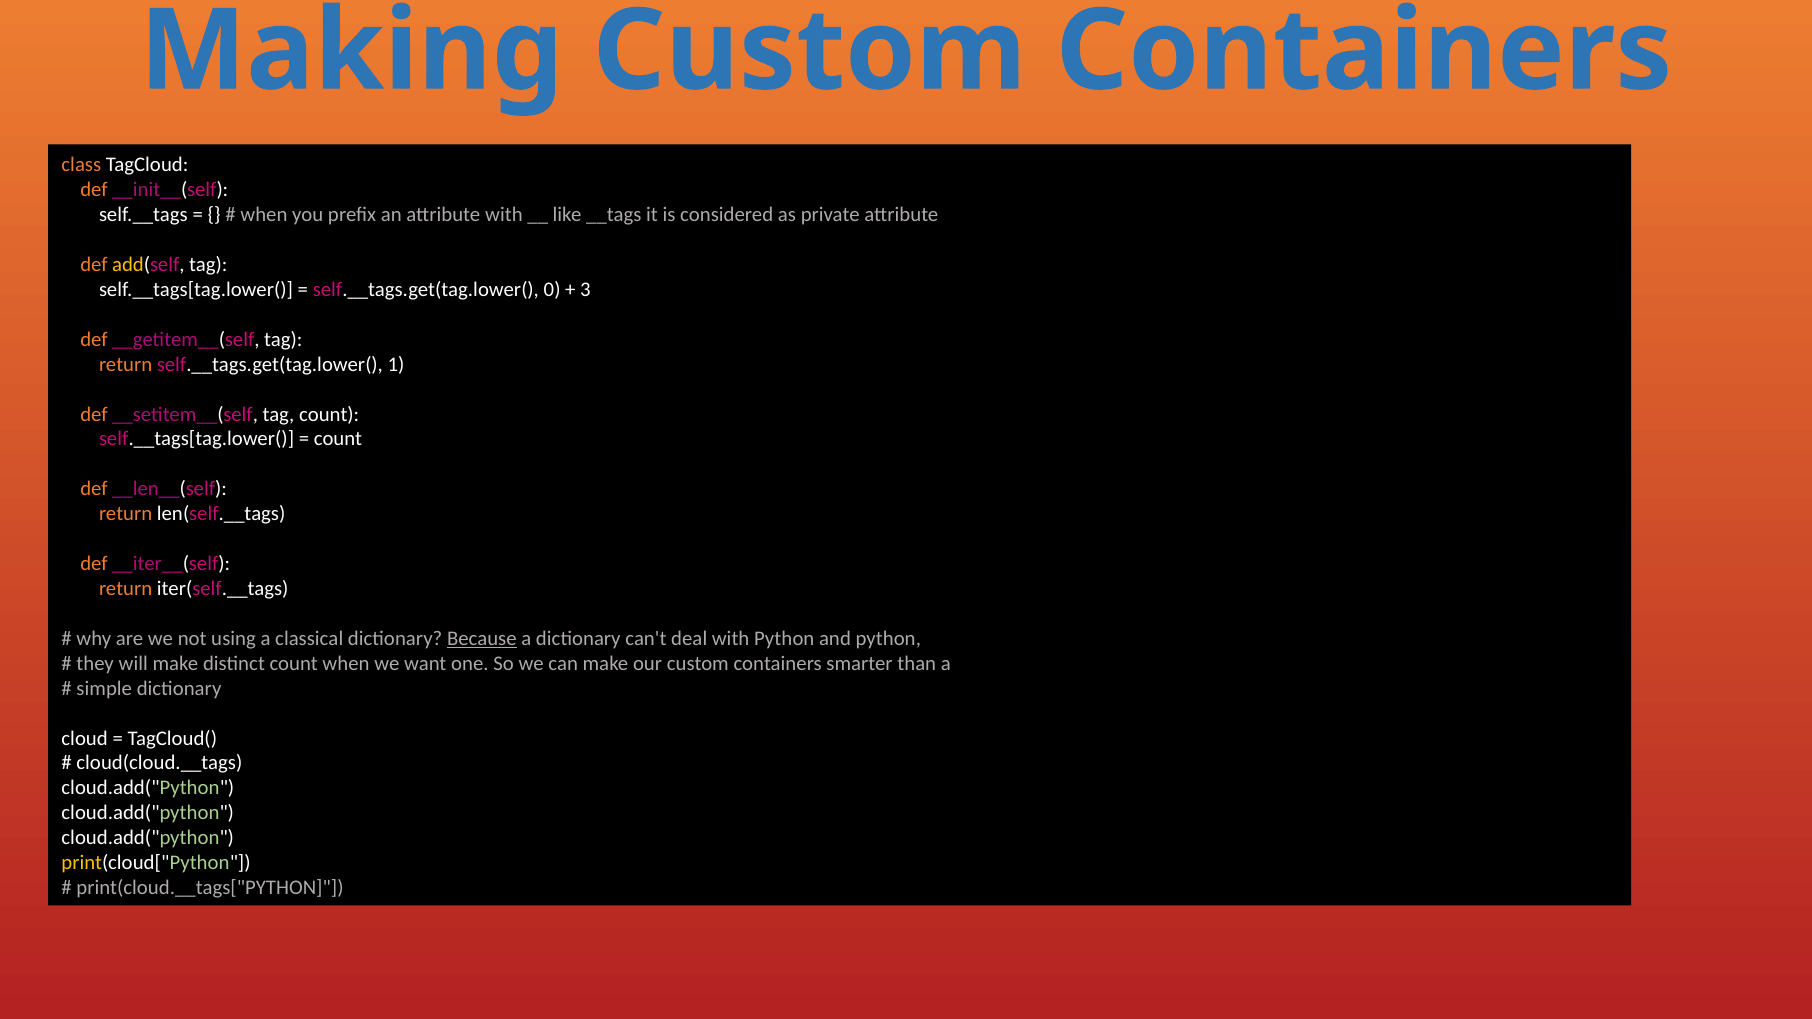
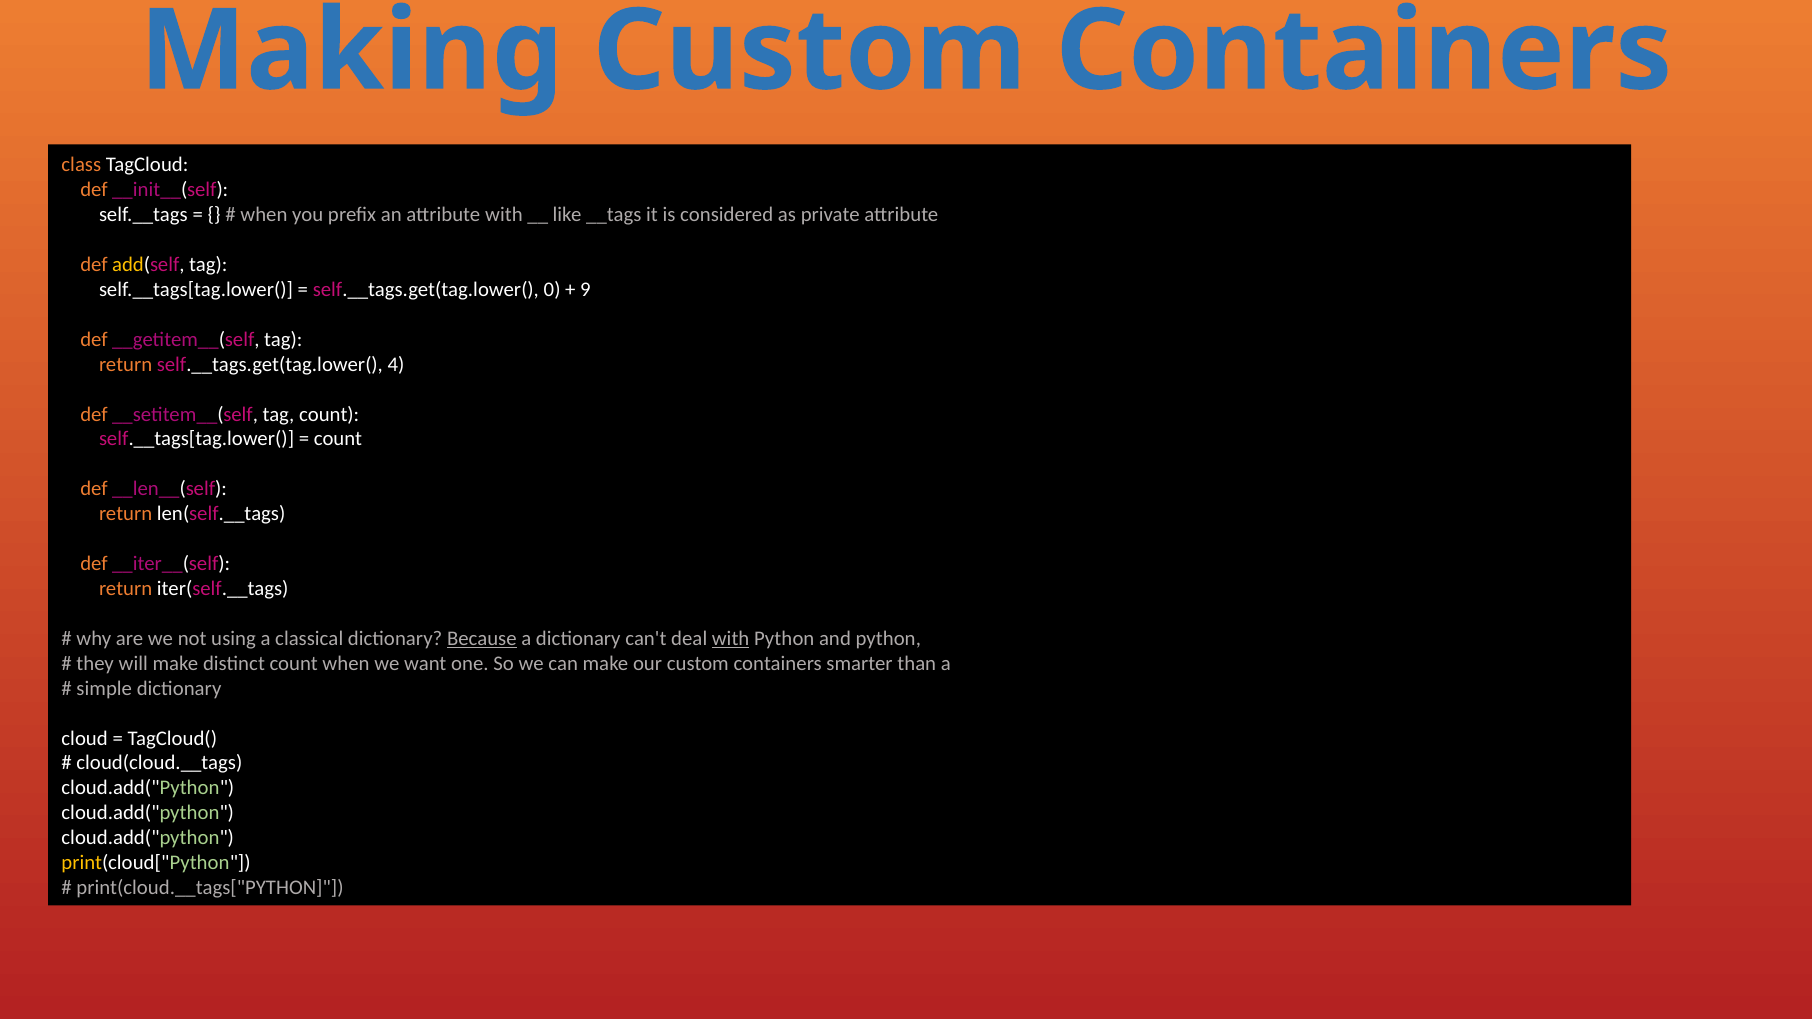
3: 3 -> 9 (586, 290)
1: 1 -> 4 (396, 364)
with underline: none -> present (731, 639)
